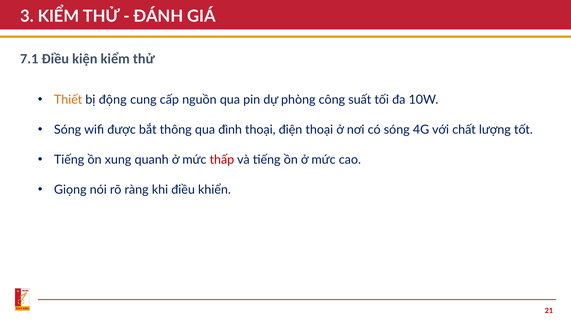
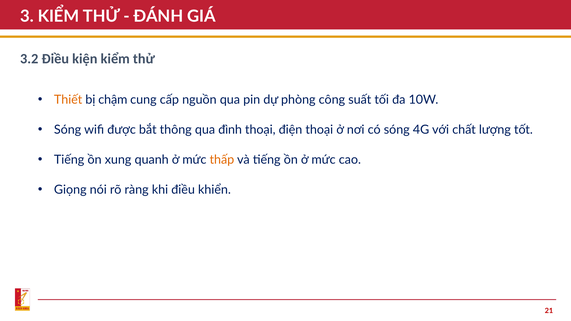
7.1: 7.1 -> 3.2 (29, 59)
động: động -> chậm (113, 100)
thấp colour: red -> orange (222, 160)
